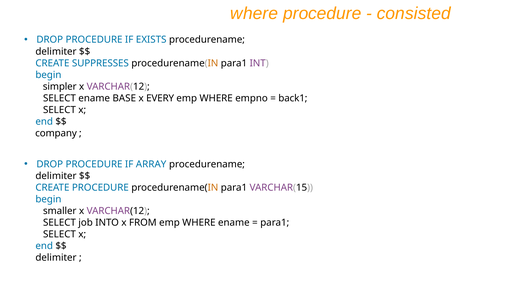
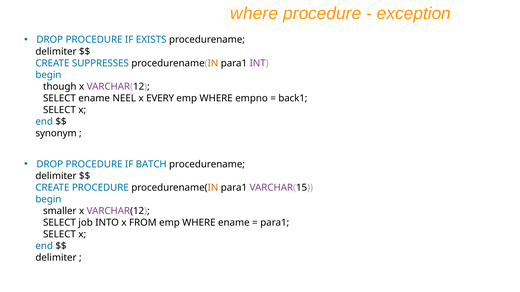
consisted: consisted -> exception (414, 14)
simpler: simpler -> though (60, 87)
BASE: BASE -> NEEL (124, 98)
company: company -> synonym (56, 133)
ARRAY: ARRAY -> BATCH (151, 164)
